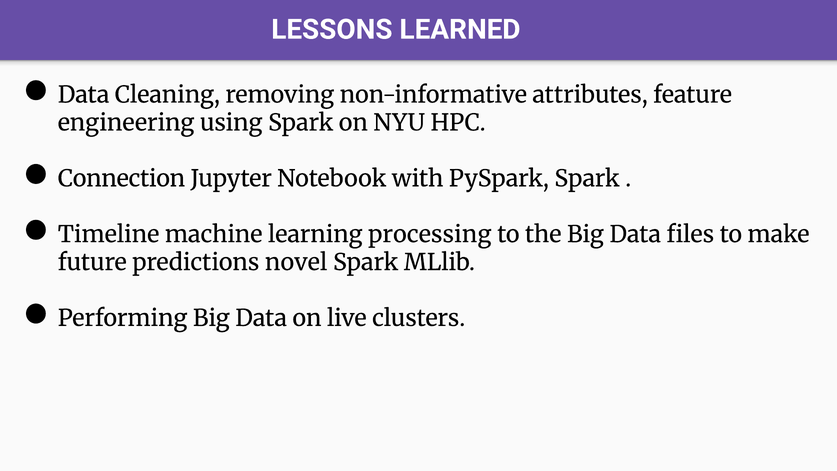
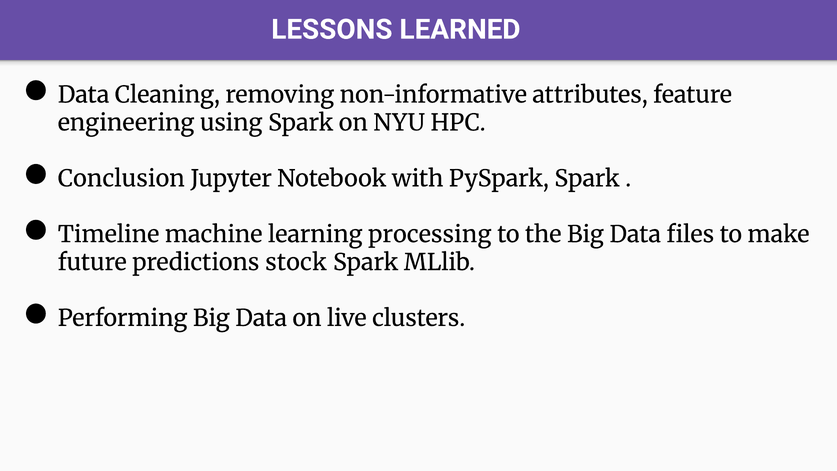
Connection: Connection -> Conclusion (121, 179)
novel: novel -> stock (296, 262)
